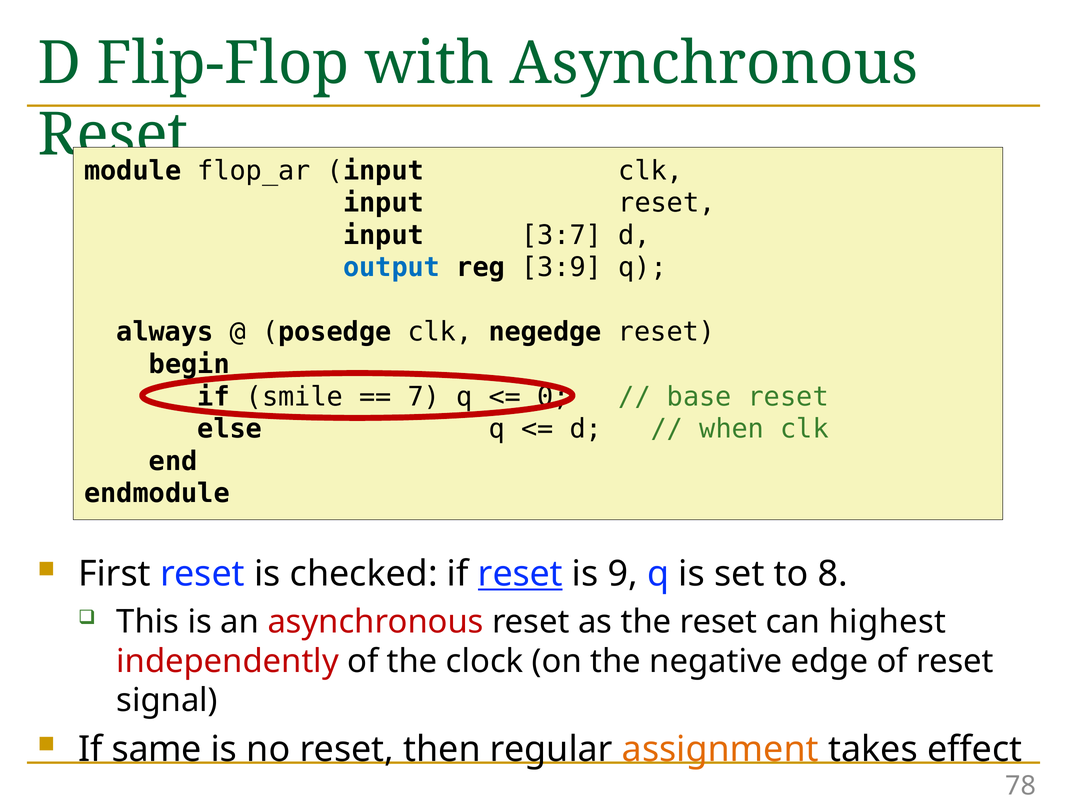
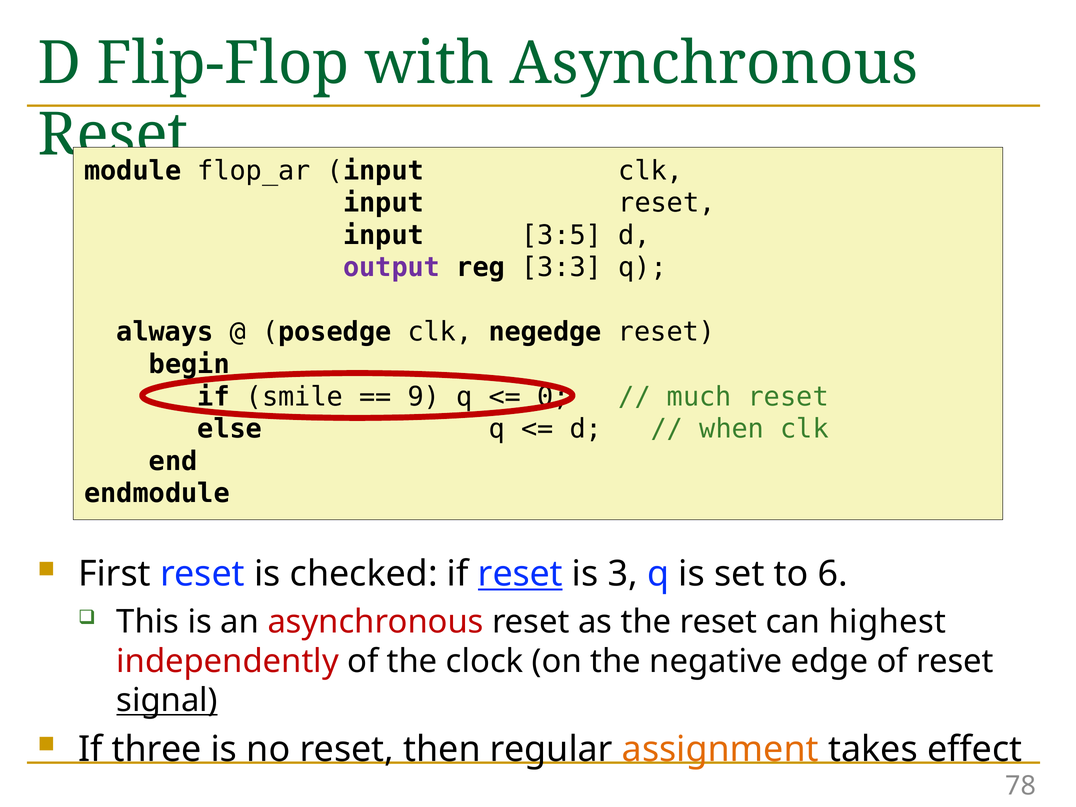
3:7: 3:7 -> 3:5 (562, 235)
output colour: blue -> purple (392, 268)
3:9: 3:9 -> 3:3 (562, 268)
7: 7 -> 9 (424, 397)
base: base -> much (699, 397)
9: 9 -> 3 (623, 574)
8: 8 -> 6 (833, 574)
signal underline: none -> present (167, 701)
same: same -> three (157, 749)
